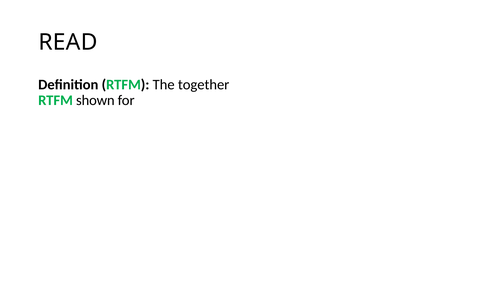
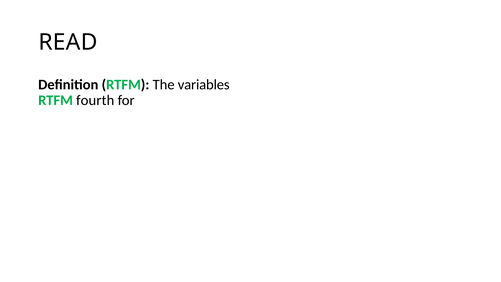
together: together -> variables (204, 85)
shown: shown -> fourth (95, 100)
